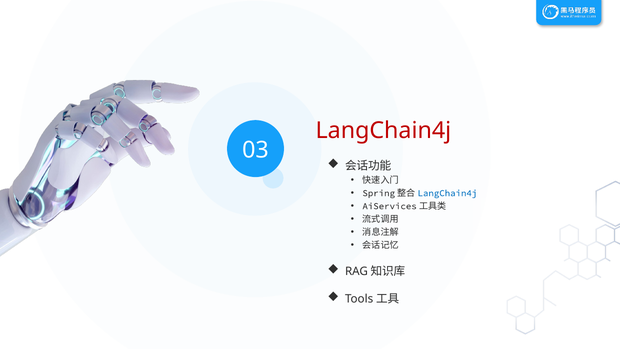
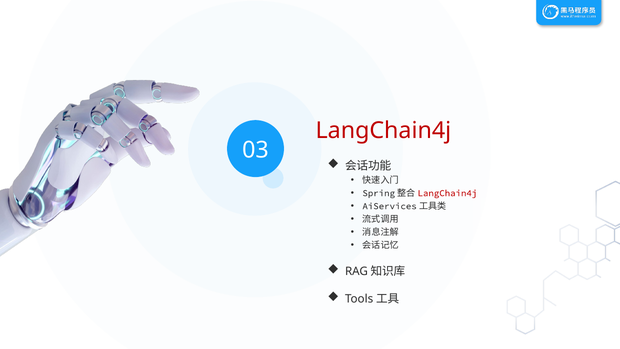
LangChain4j colour: blue -> red (447, 193)
